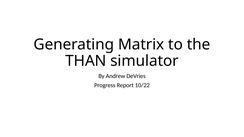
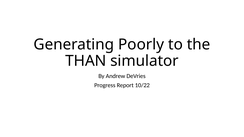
Matrix: Matrix -> Poorly (141, 45)
